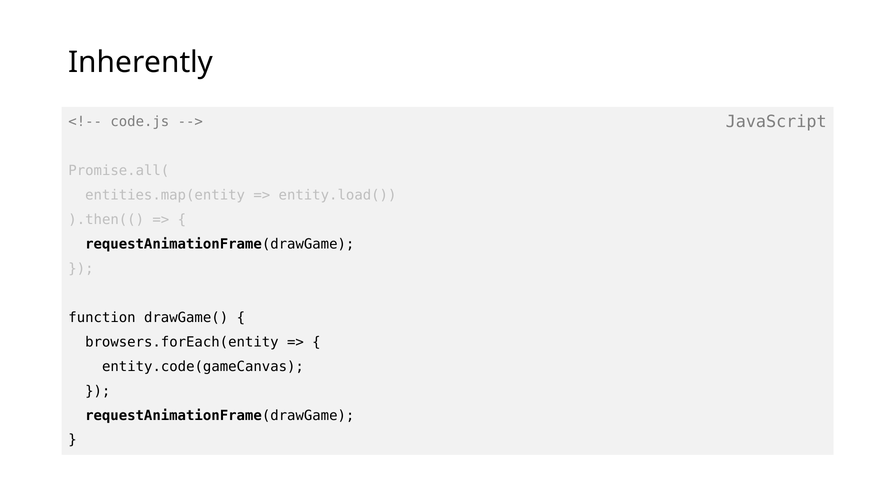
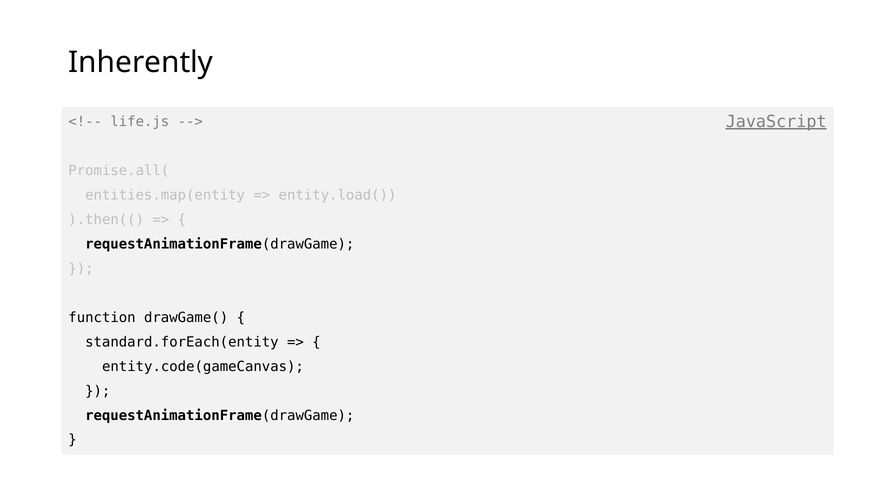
JavaScript underline: none -> present (776, 121)
code.js: code.js -> life.js (140, 122)
browsers.forEach(entity: browsers.forEach(entity -> standard.forEach(entity (182, 342)
